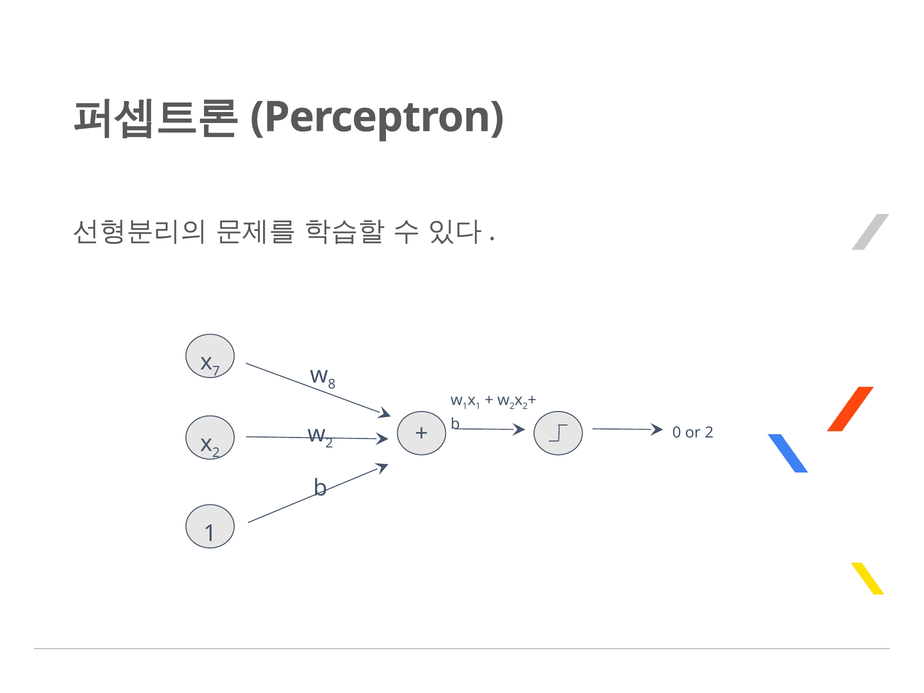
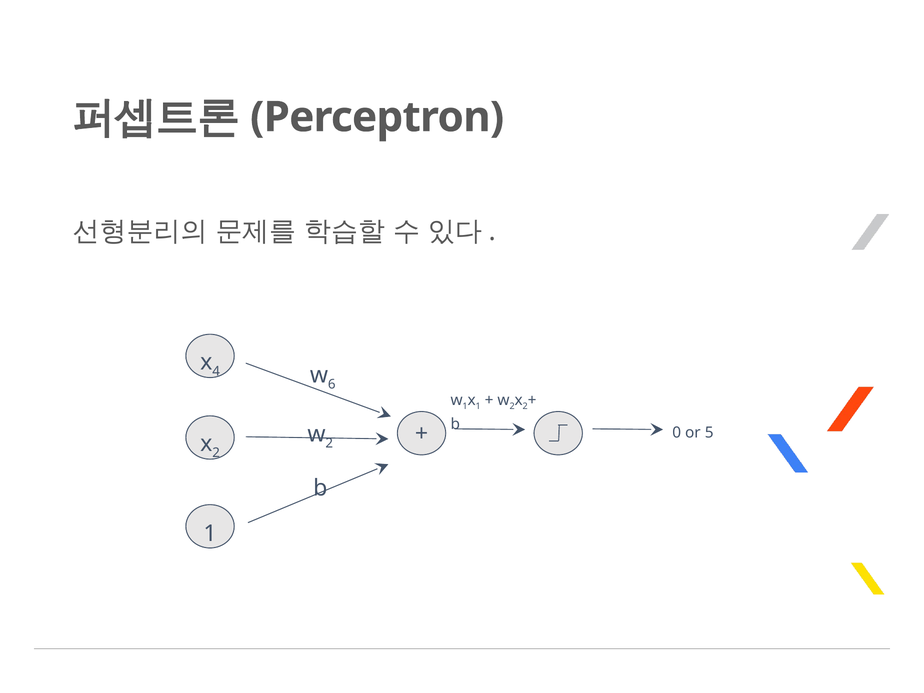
7: 7 -> 4 (216, 371)
8: 8 -> 6 (332, 384)
or 2: 2 -> 5 (709, 433)
